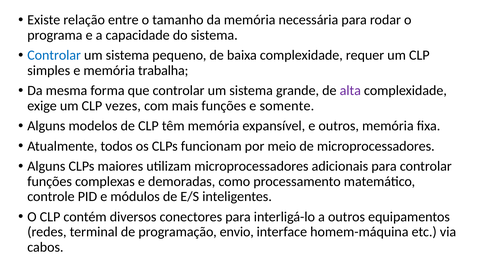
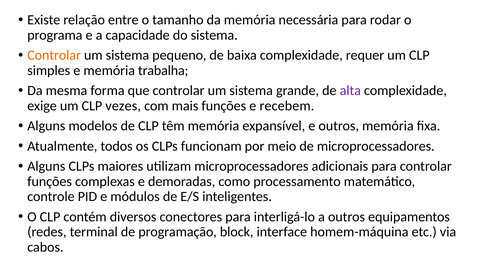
Controlar colour: blue -> orange (54, 55)
somente: somente -> recebem (287, 106)
envio: envio -> block (237, 232)
